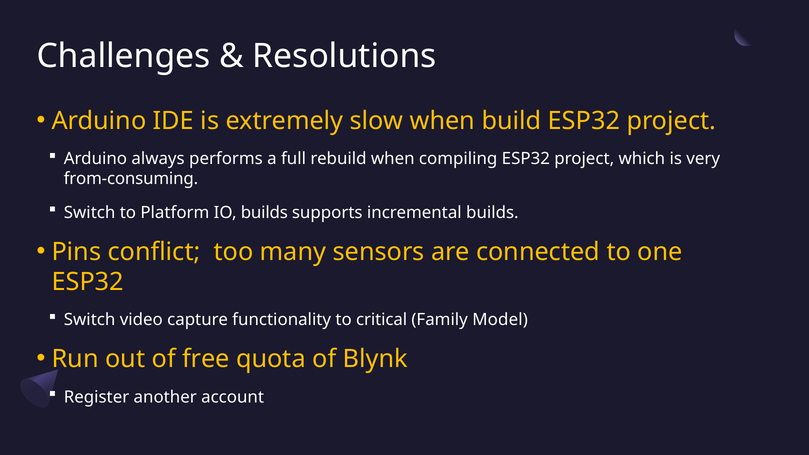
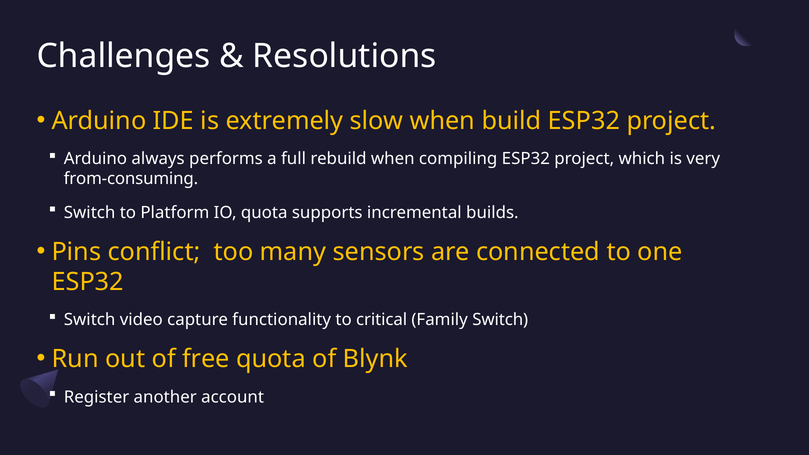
IO builds: builds -> quota (264, 213)
Family Model: Model -> Switch (500, 320)
